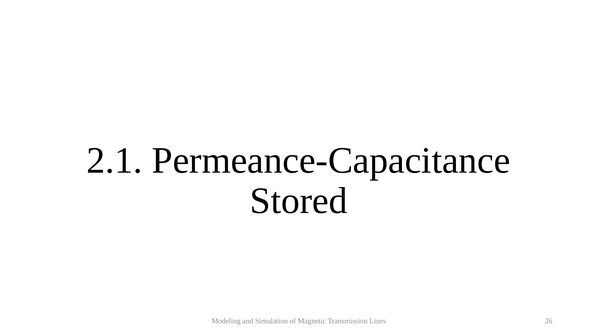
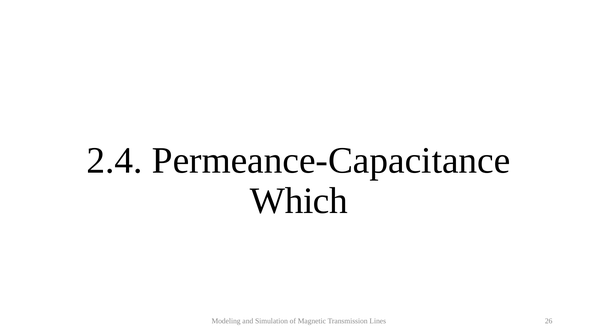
2.1: 2.1 -> 2.4 (115, 161)
Stored: Stored -> Which (299, 201)
